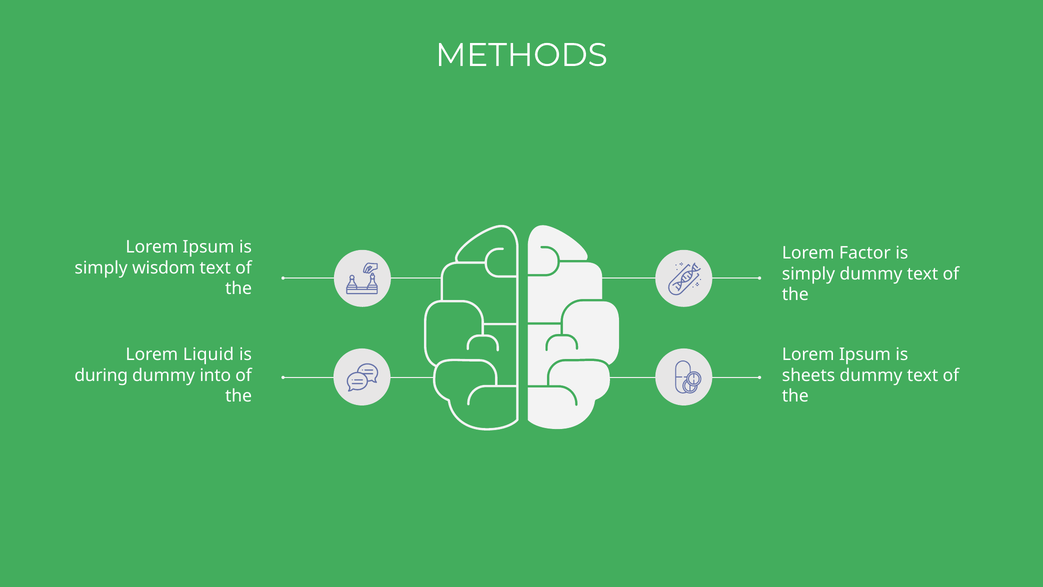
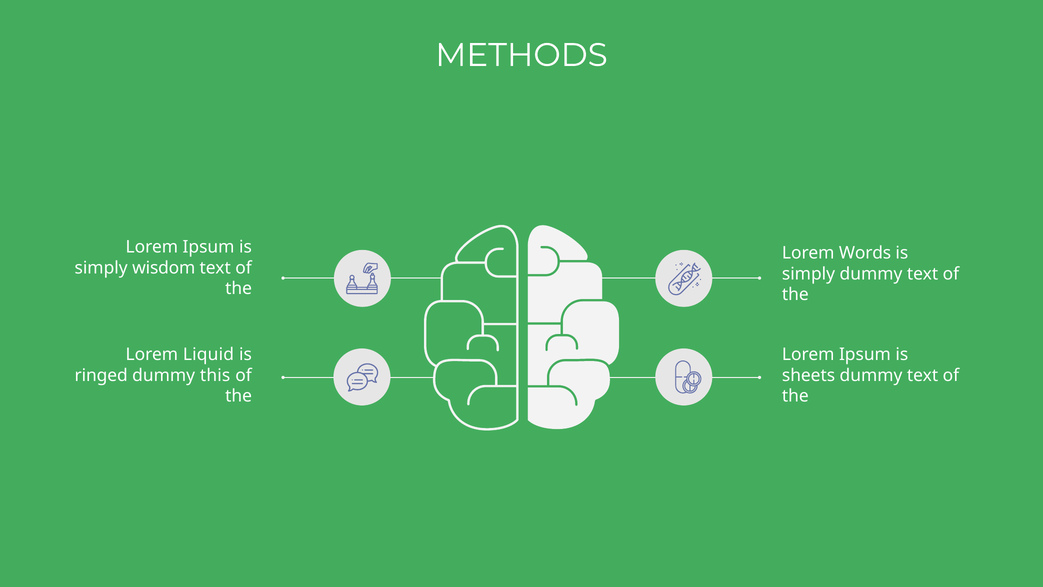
Factor: Factor -> Words (865, 253)
during: during -> ringed (101, 375)
into: into -> this (215, 375)
